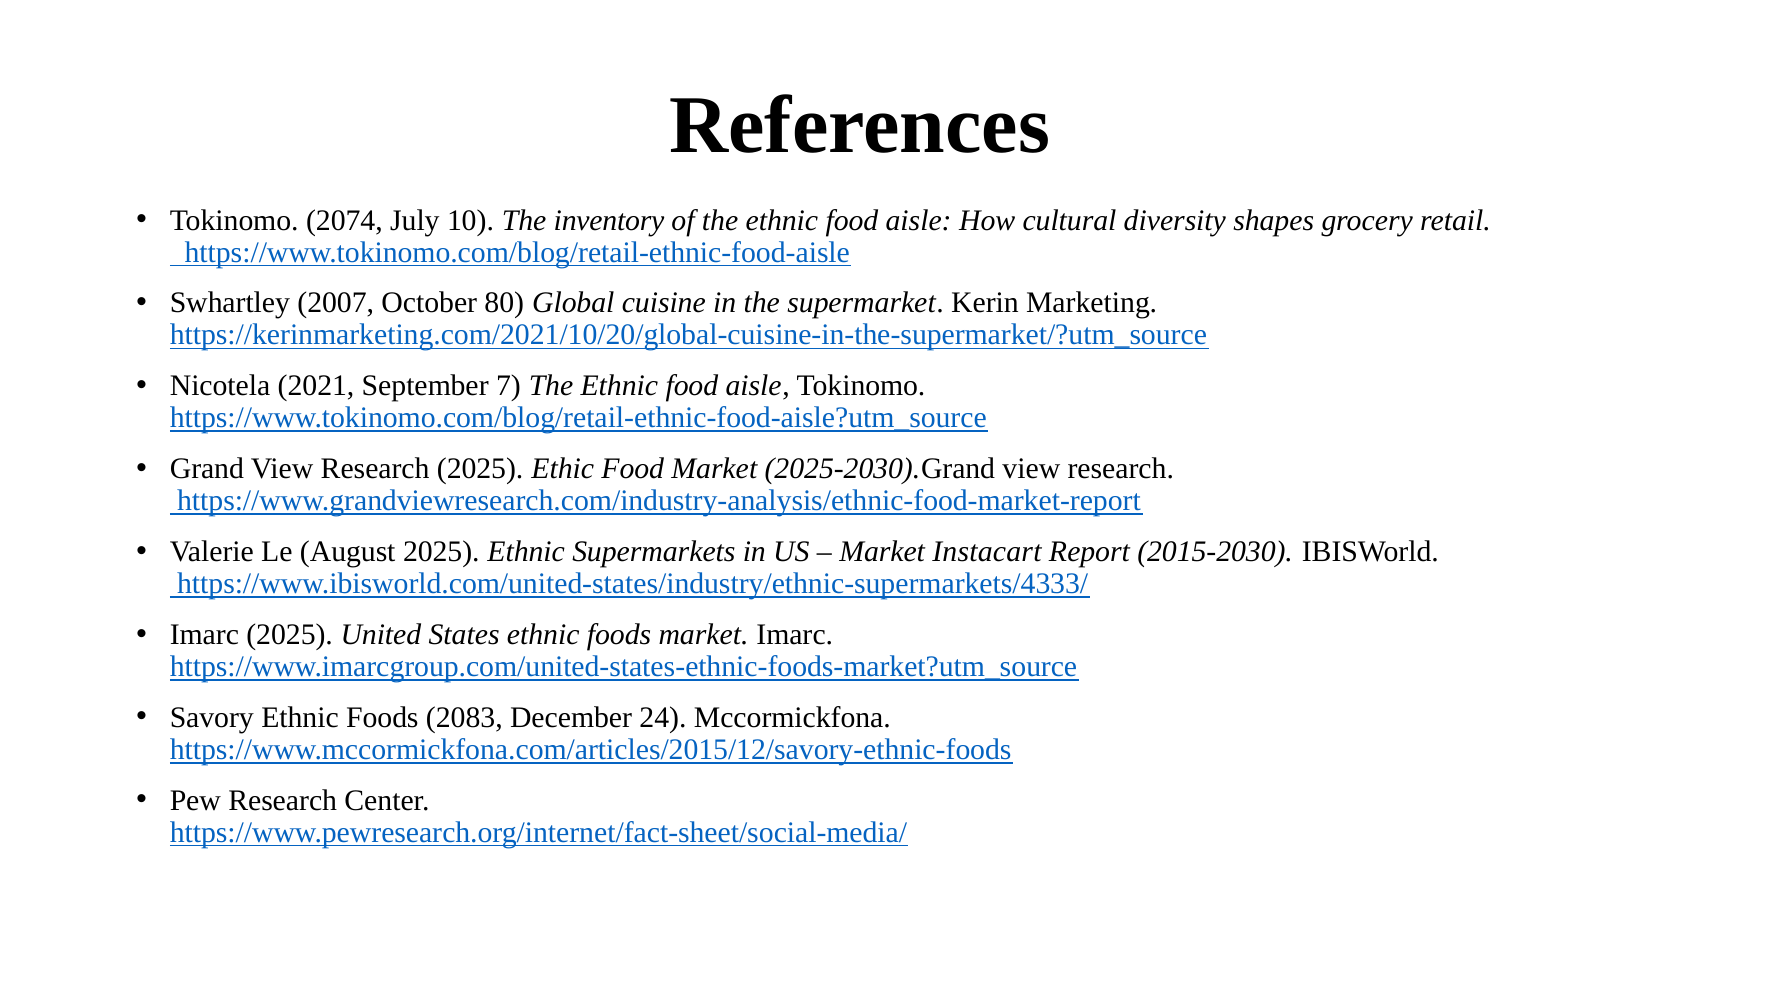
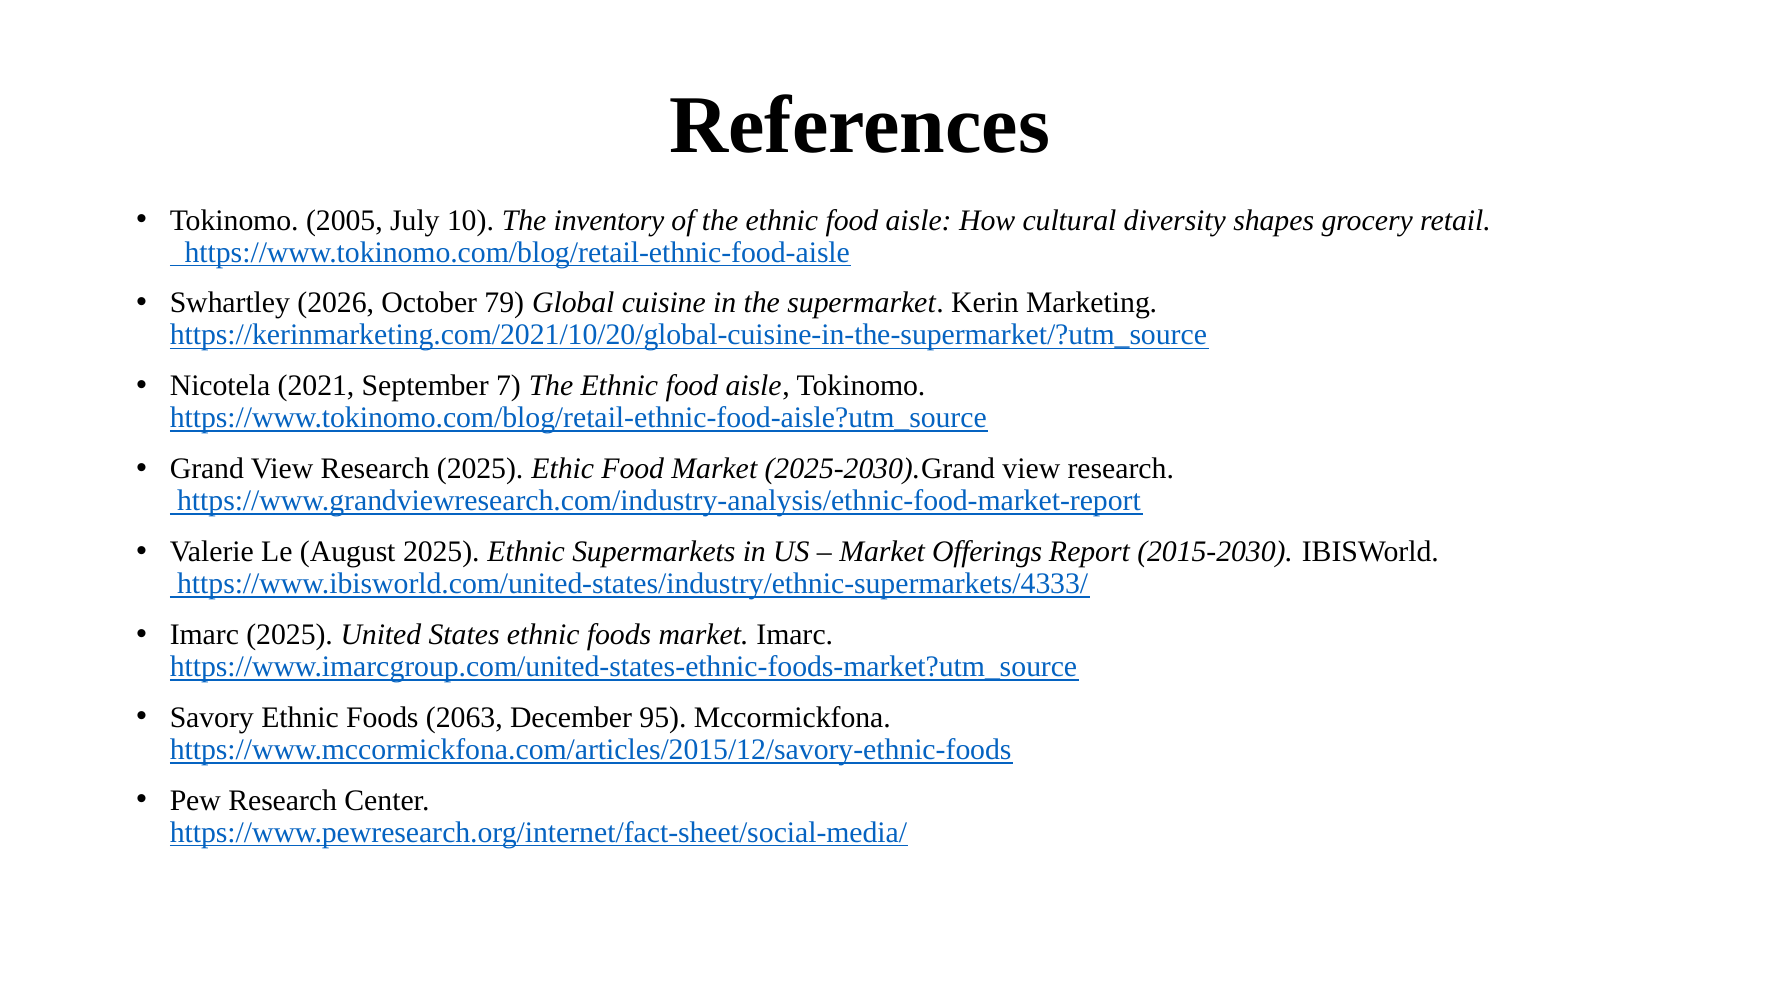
2074: 2074 -> 2005 (344, 220)
2007: 2007 -> 2026 (336, 303)
80: 80 -> 79 (504, 303)
Instacart: Instacart -> Offerings (987, 551)
2083: 2083 -> 2063 (464, 717)
24: 24 -> 95 (663, 717)
